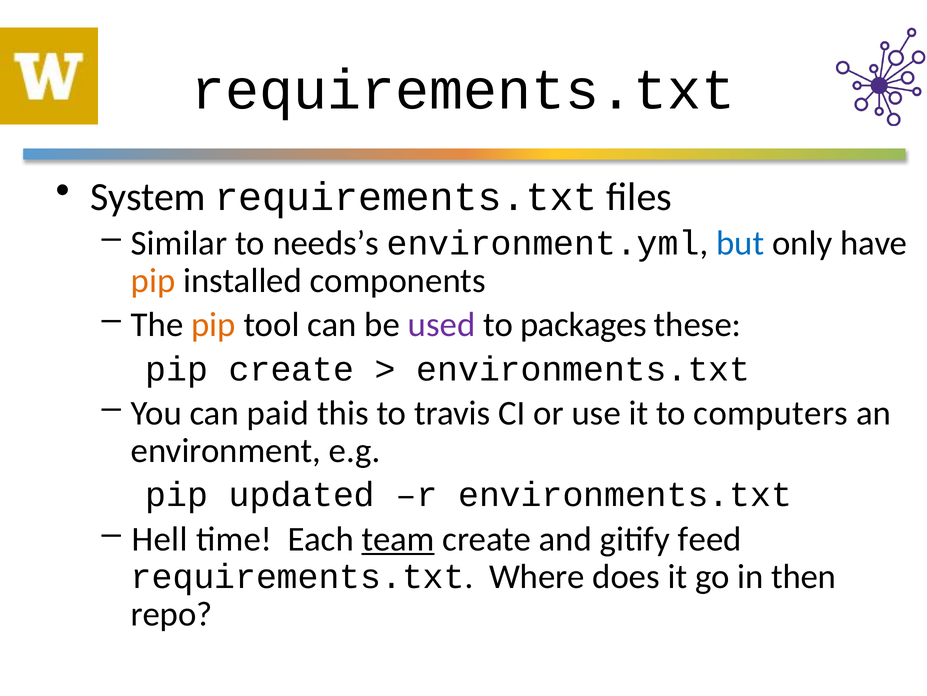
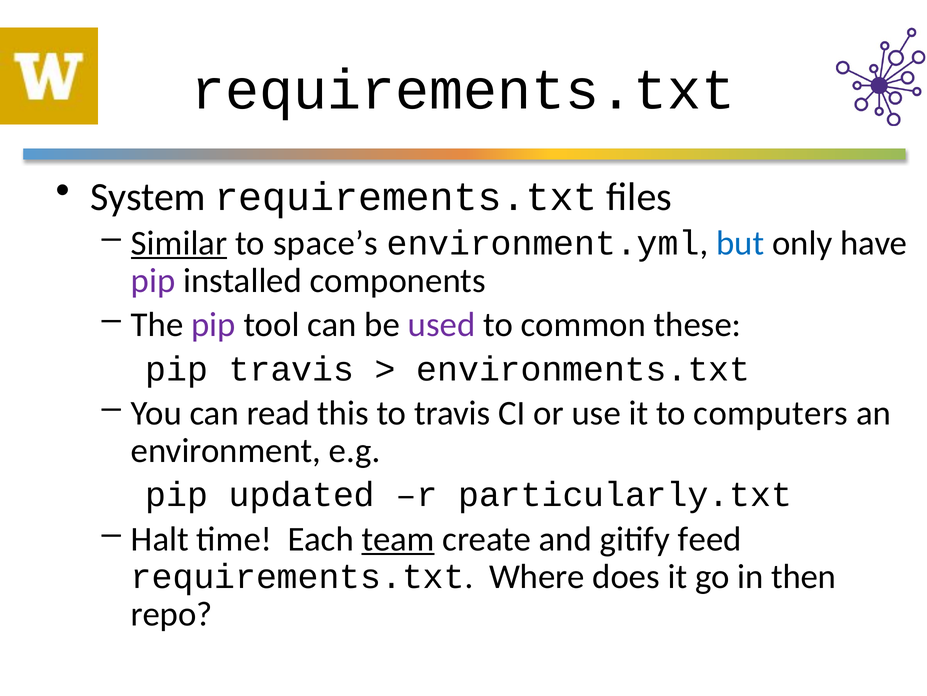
Similar underline: none -> present (179, 243)
needs’s: needs’s -> space’s (325, 243)
pip colour: orange -> purple (153, 281)
pip colour: orange -> purple (213, 325)
packages: packages -> common (583, 325)
pip create: create -> travis (291, 369)
paid: paid -> read (278, 413)
r environments.txt: environments.txt -> particularly.txt (625, 494)
Hell: Hell -> Halt (160, 539)
